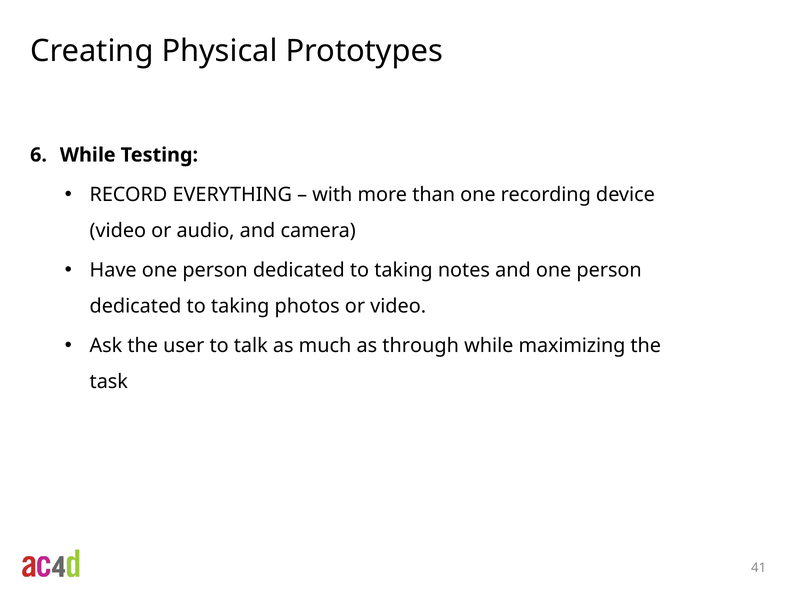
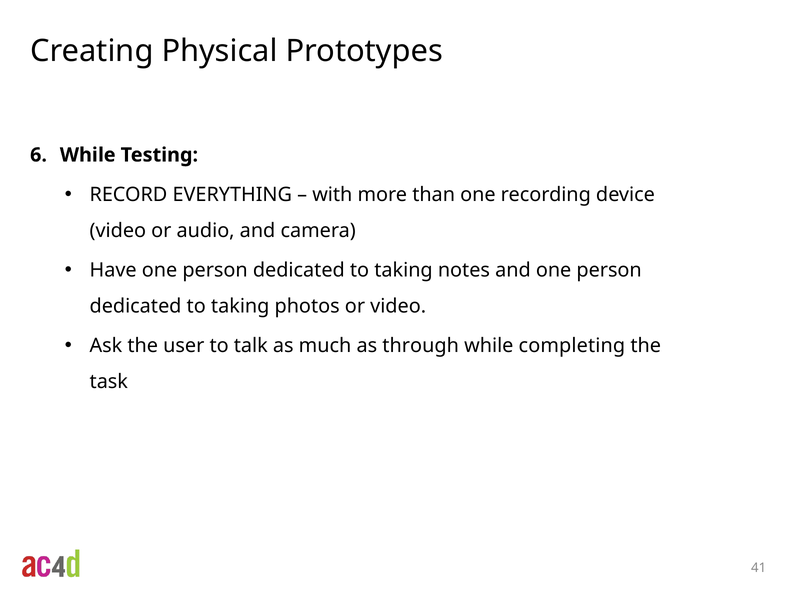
maximizing: maximizing -> completing (572, 345)
